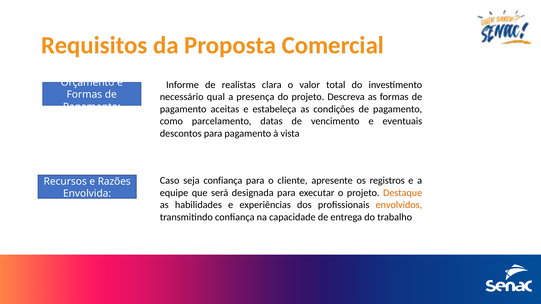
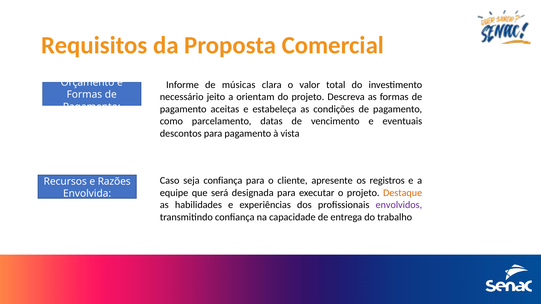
realistas: realistas -> músicas (239, 85)
qual: qual -> jeito (216, 97)
presença: presença -> orientam (255, 97)
envolvidos colour: orange -> purple (399, 205)
